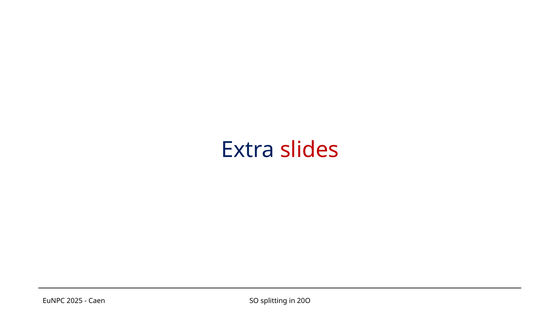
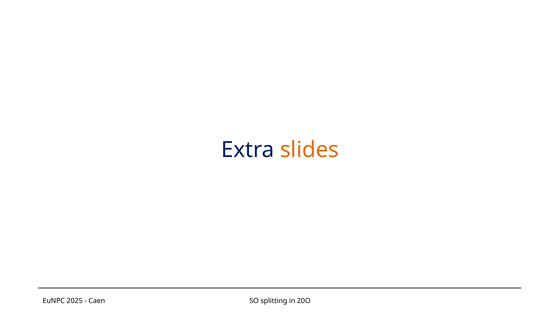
slides colour: red -> orange (309, 150)
